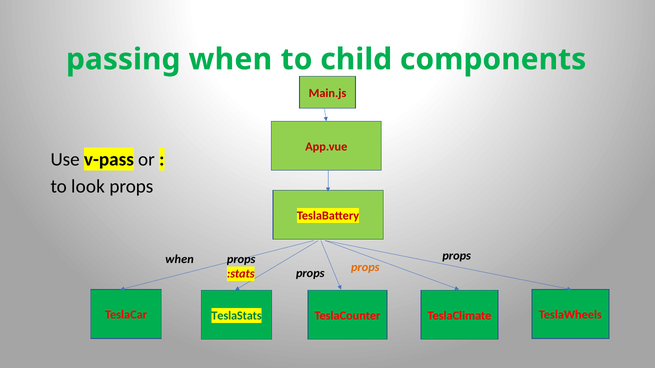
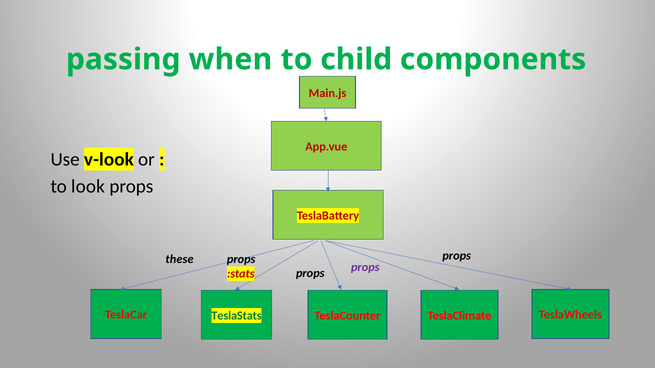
v-pass: v-pass -> v-look (109, 159)
when: when -> these (180, 259)
props colour: orange -> purple (365, 268)
